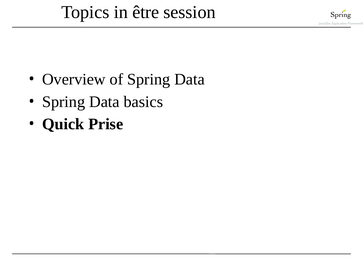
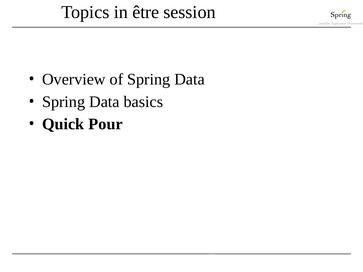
Prise: Prise -> Pour (106, 124)
